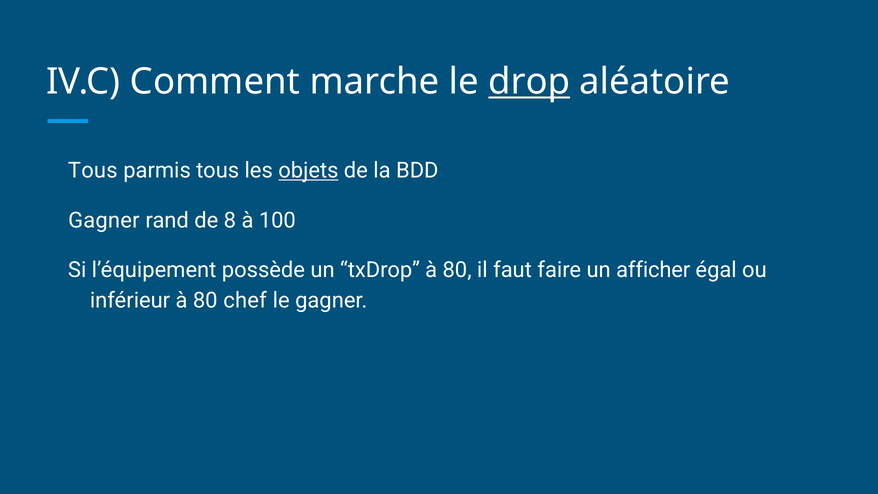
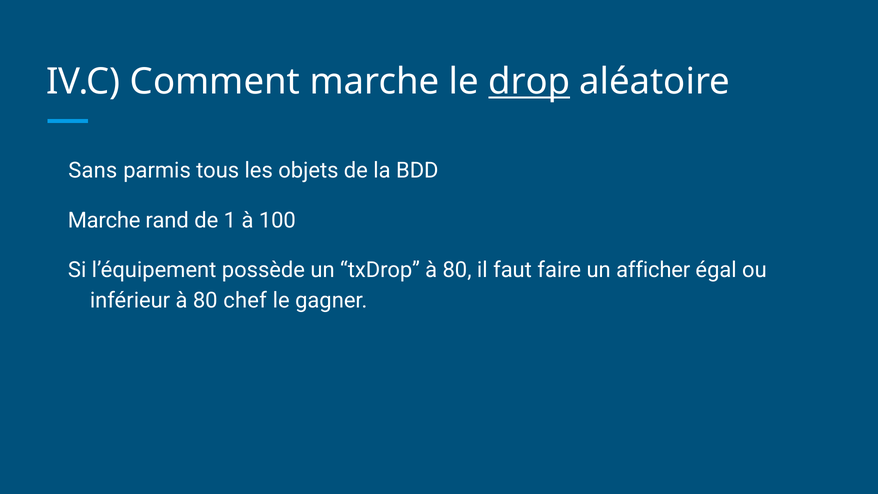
Tous: Tous -> Sans (93, 170)
objets underline: present -> none (308, 170)
Gagner: Gagner -> Marche (104, 220)
8: 8 -> 1 (230, 220)
